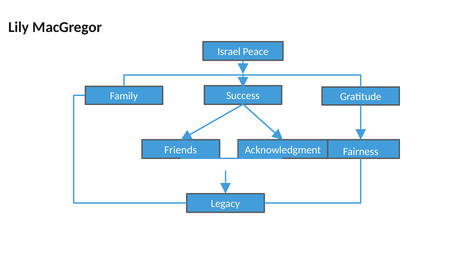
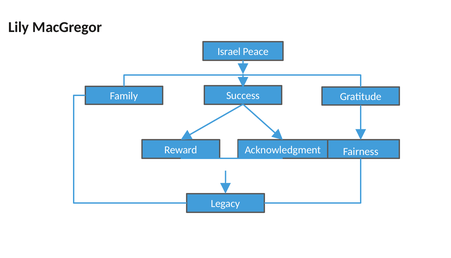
Friends: Friends -> Reward (181, 150)
